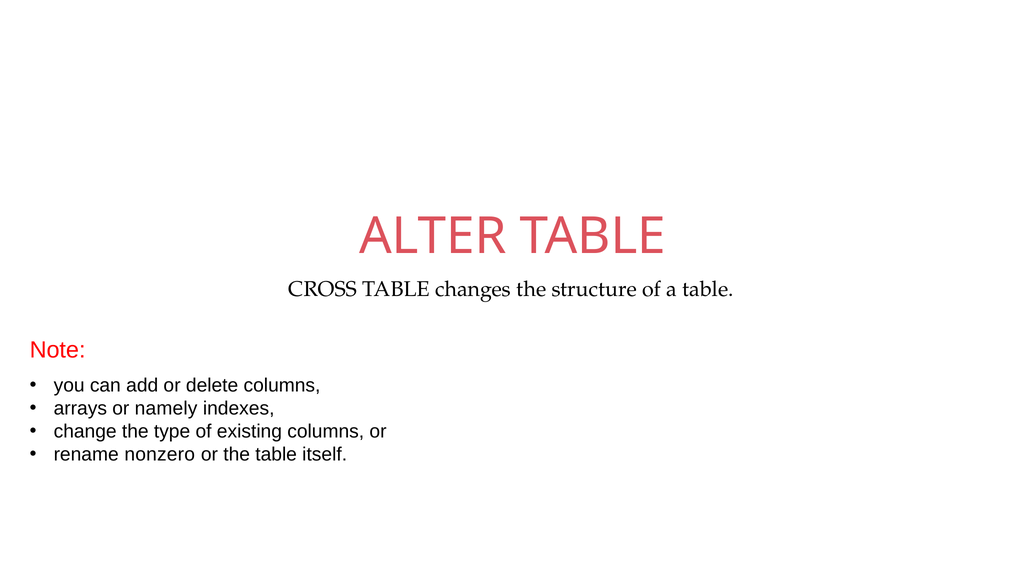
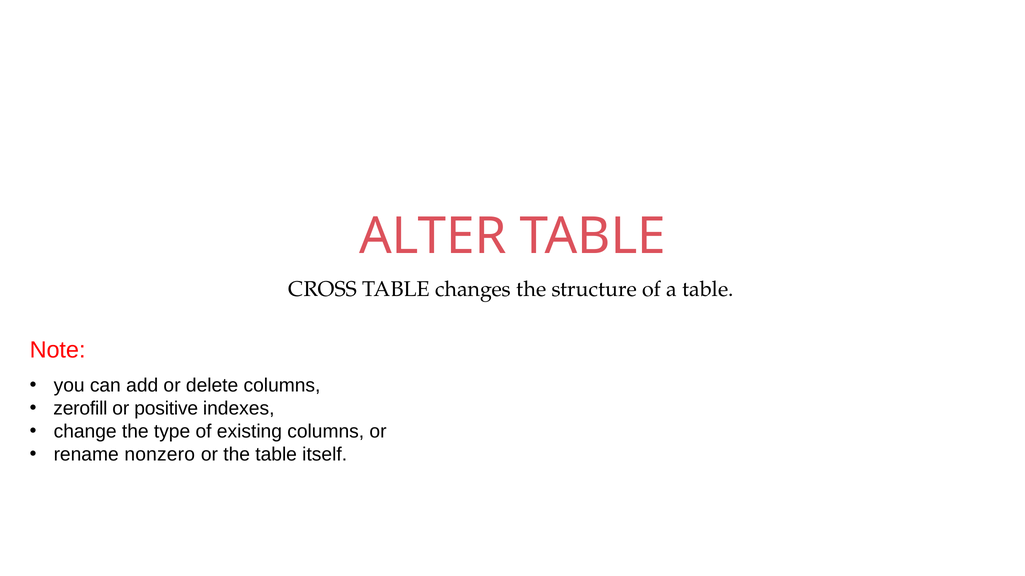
arrays: arrays -> zerofill (80, 409)
namely: namely -> positive (166, 409)
